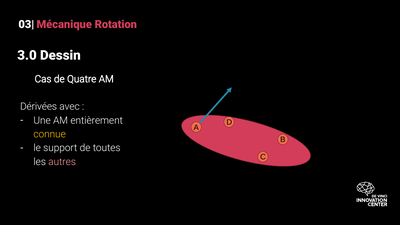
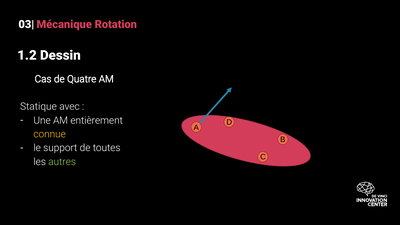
3.0: 3.0 -> 1.2 (27, 55)
Dérivées: Dérivées -> Statique (38, 107)
autres colour: pink -> light green (62, 162)
